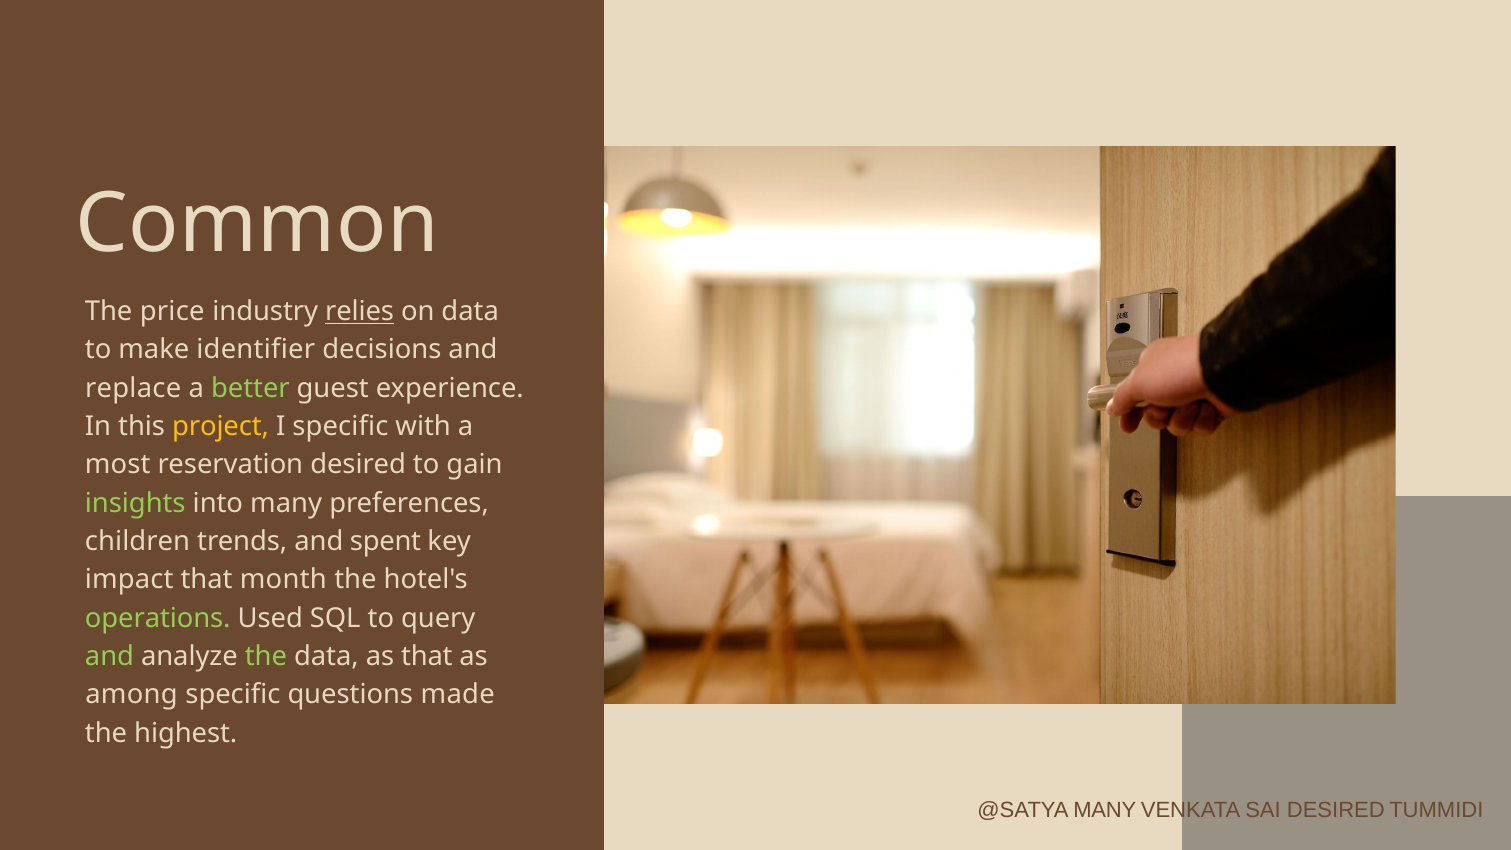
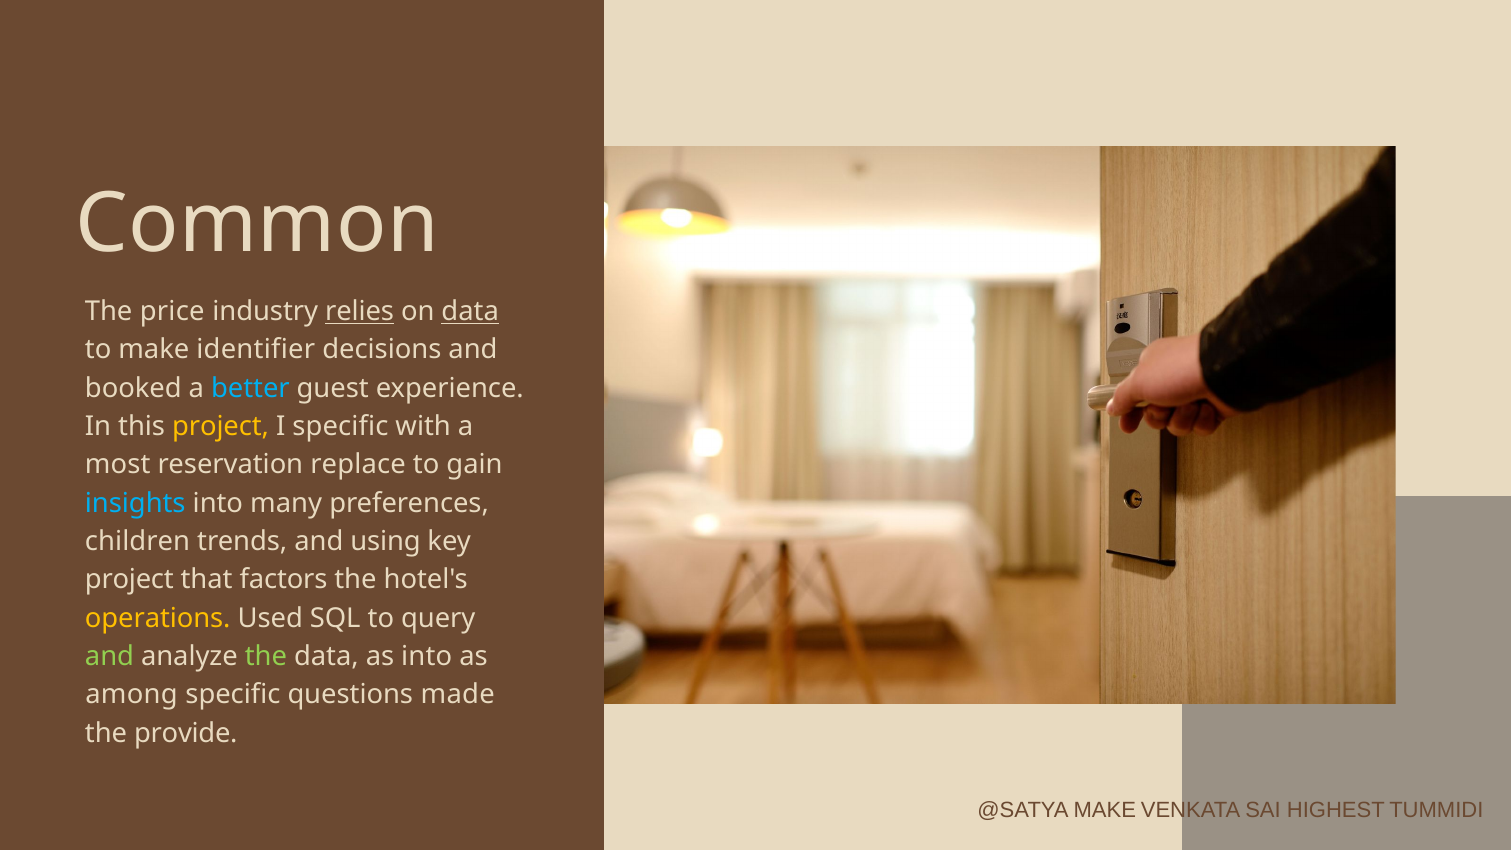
data underline: none -> present (470, 312)
replace: replace -> booked (133, 388)
better colour: light green -> light blue (250, 388)
reservation desired: desired -> replace (358, 465)
insights colour: light green -> light blue (135, 503)
spent: spent -> using (386, 541)
impact: impact -> project (129, 580)
month: month -> factors (284, 580)
operations colour: light green -> yellow (158, 618)
as that: that -> into (427, 656)
highest: highest -> provide (186, 733)
@SATYA MANY: MANY -> MAKE (1105, 810)
SAI DESIRED: DESIRED -> HIGHEST (1336, 810)
